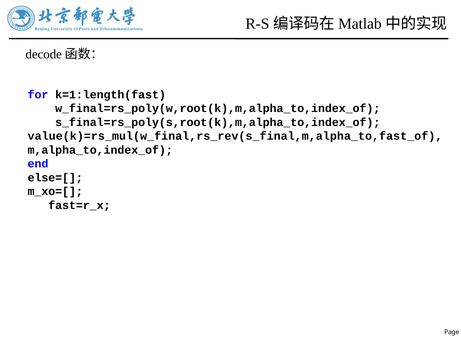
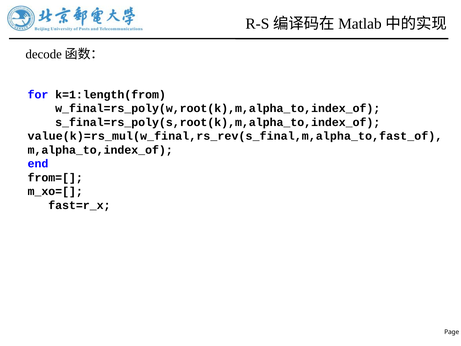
k=1:length(fast: k=1:length(fast -> k=1:length(from (111, 95)
else=[: else=[ -> from=[ (55, 177)
